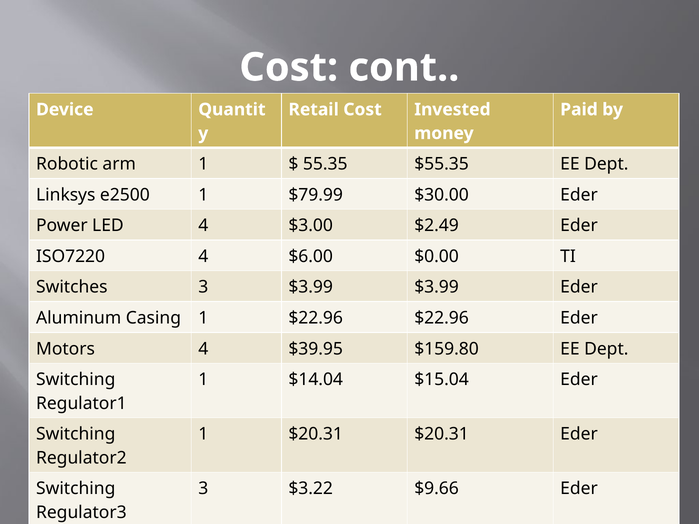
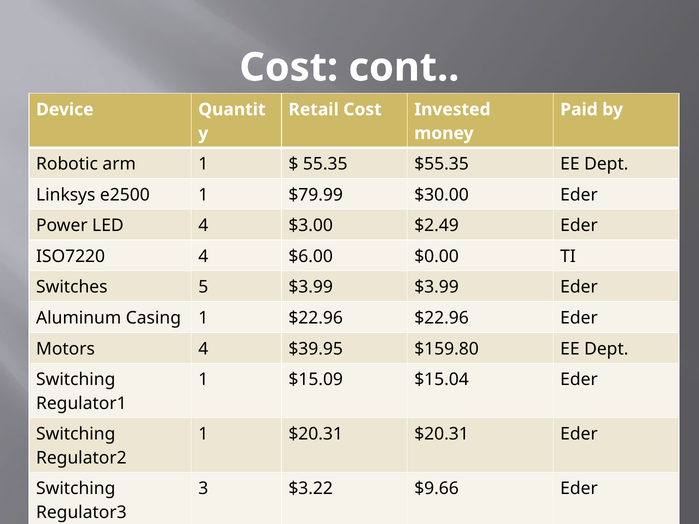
Switches 3: 3 -> 5 (203, 287)
$14.04: $14.04 -> $15.09 (316, 380)
